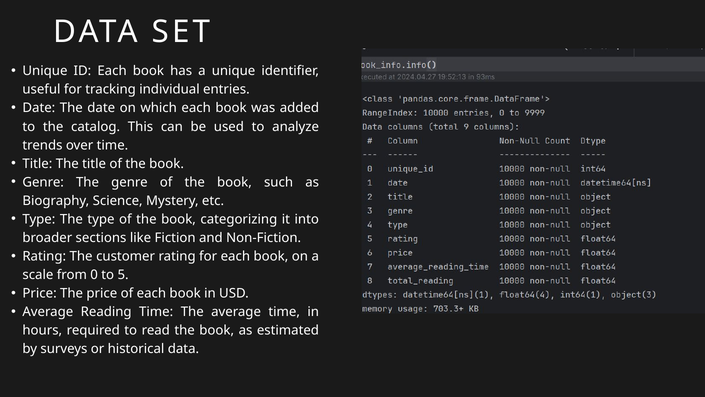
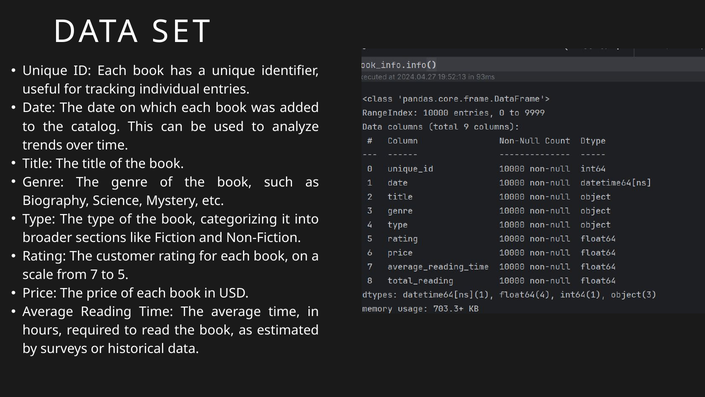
0: 0 -> 7 (94, 275)
